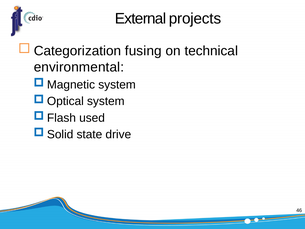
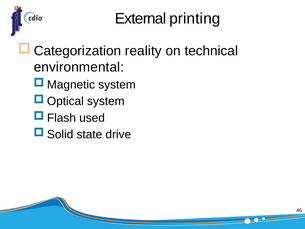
projects: projects -> printing (195, 19)
fusing: fusing -> reality (143, 51)
